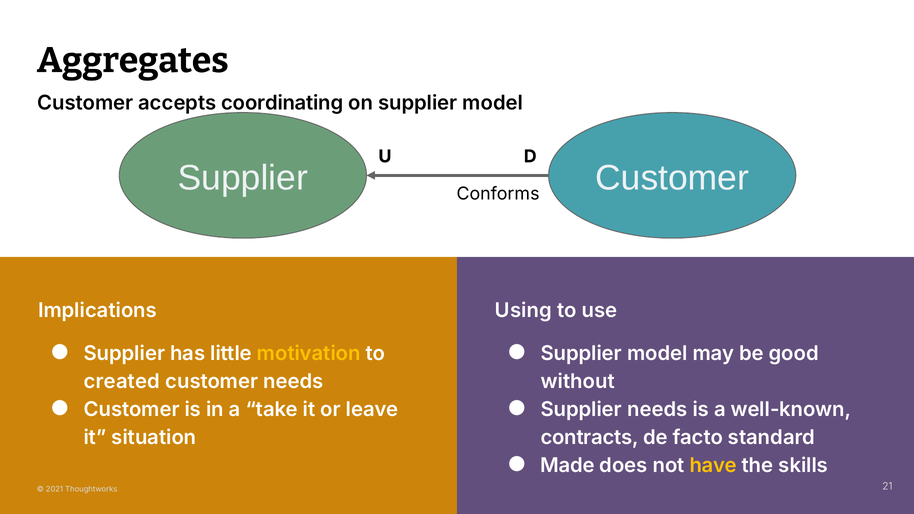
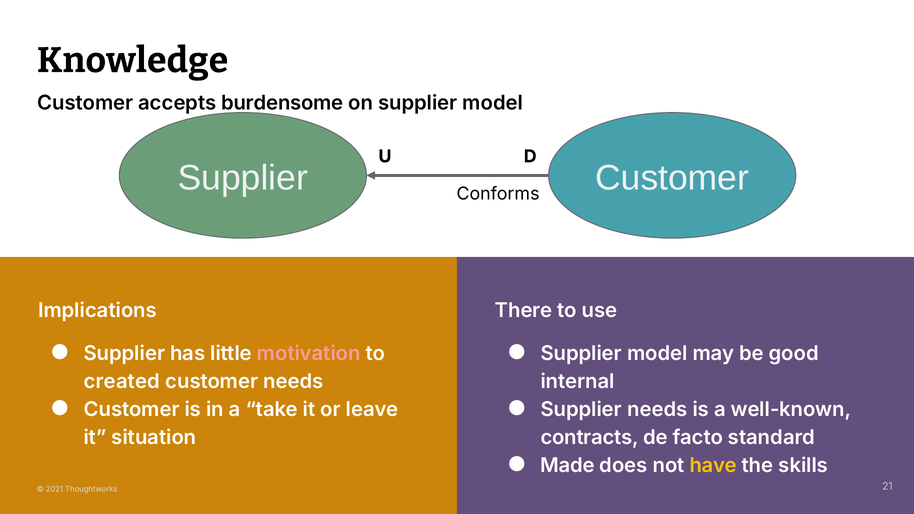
Aggregates: Aggregates -> Knowledge (133, 60)
coordinating: coordinating -> burdensome (282, 103)
Using: Using -> There (524, 310)
motivation colour: yellow -> pink (309, 354)
without: without -> internal (578, 382)
